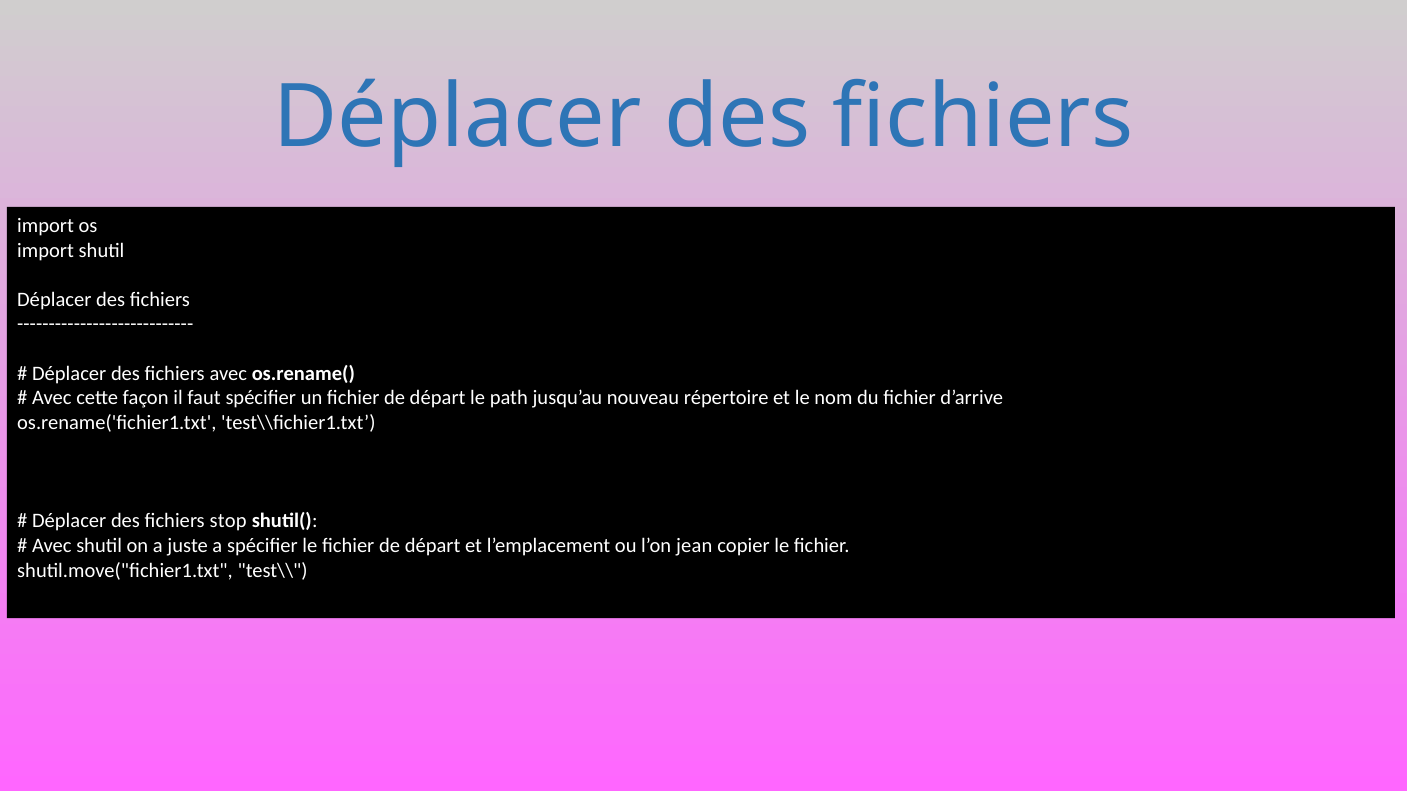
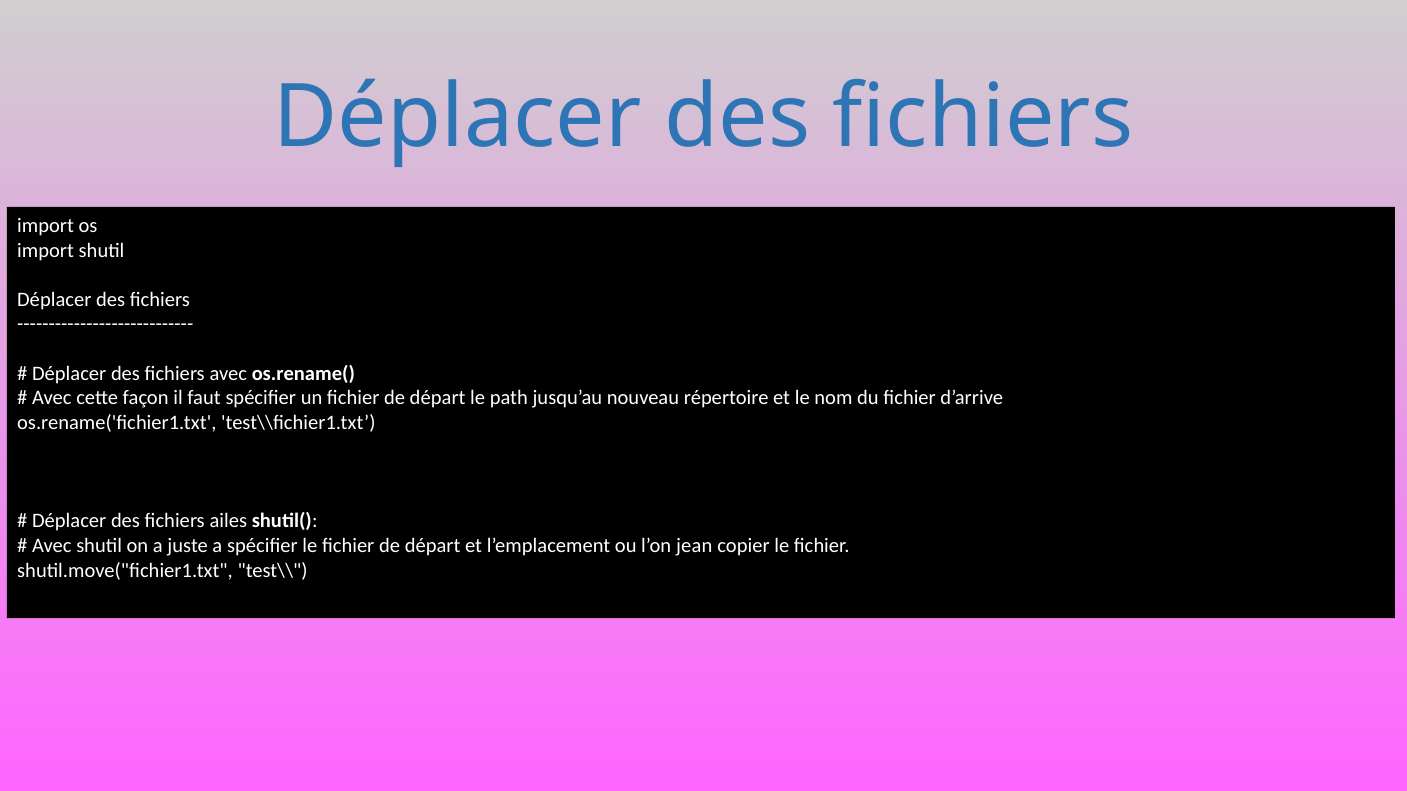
stop: stop -> ailes (228, 521)
